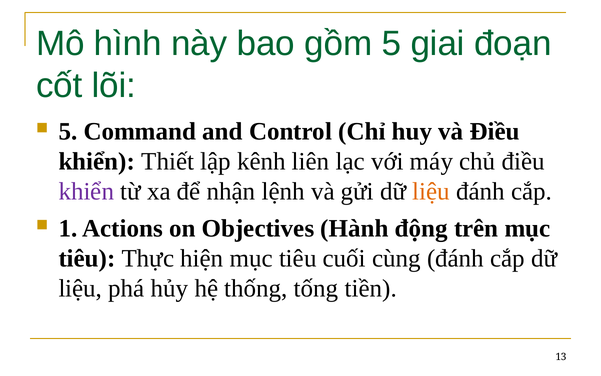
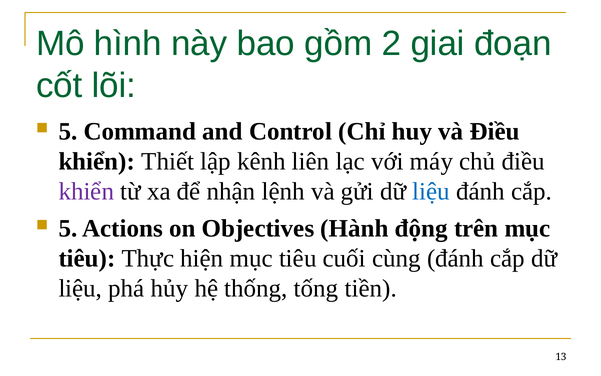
gồm 5: 5 -> 2 (391, 44)
liệu colour: orange -> blue (431, 191)
1: 1 -> 5 (68, 228)
